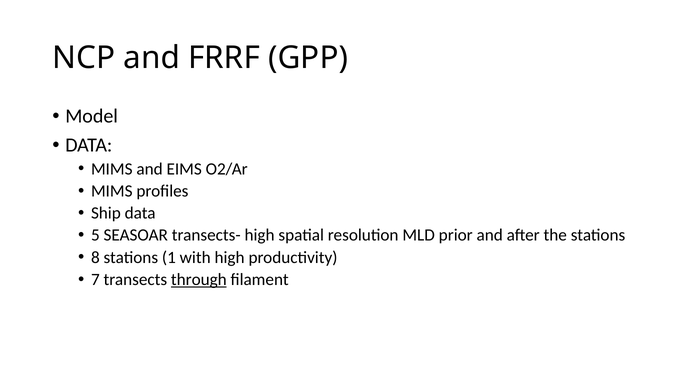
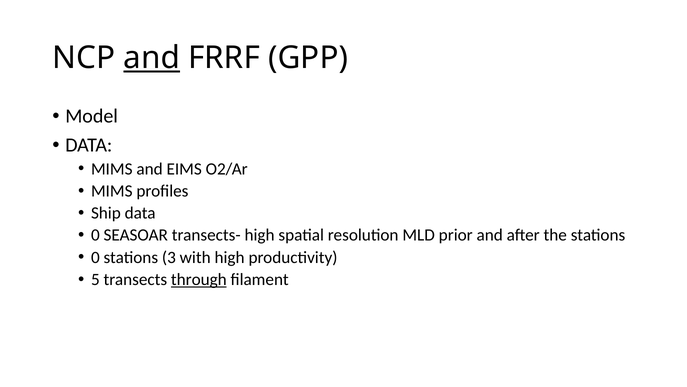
and underline: none -> present (152, 58)
5: 5 -> 0 (95, 235)
8: 8 -> 0 (95, 257)
1: 1 -> 3 (169, 257)
7: 7 -> 5 (95, 279)
